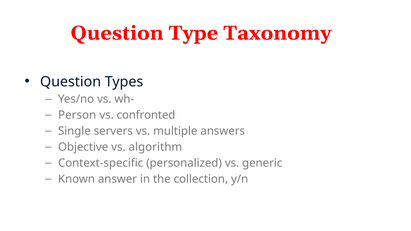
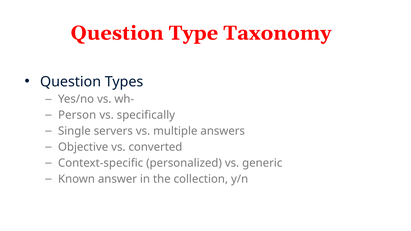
confronted: confronted -> specifically (146, 115)
algorithm: algorithm -> converted (155, 147)
